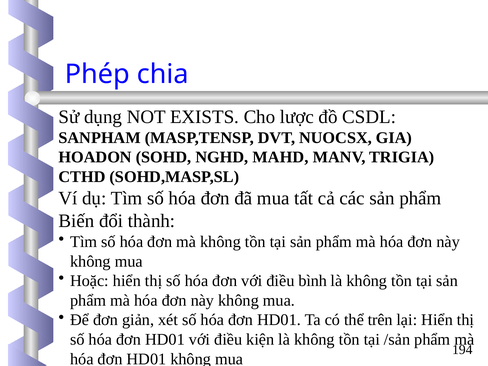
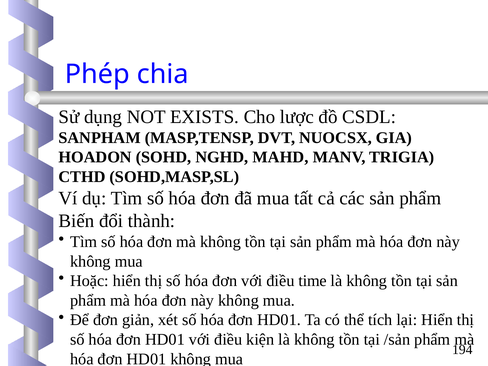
bình: bình -> time (313, 281)
trên: trên -> tích (380, 320)
